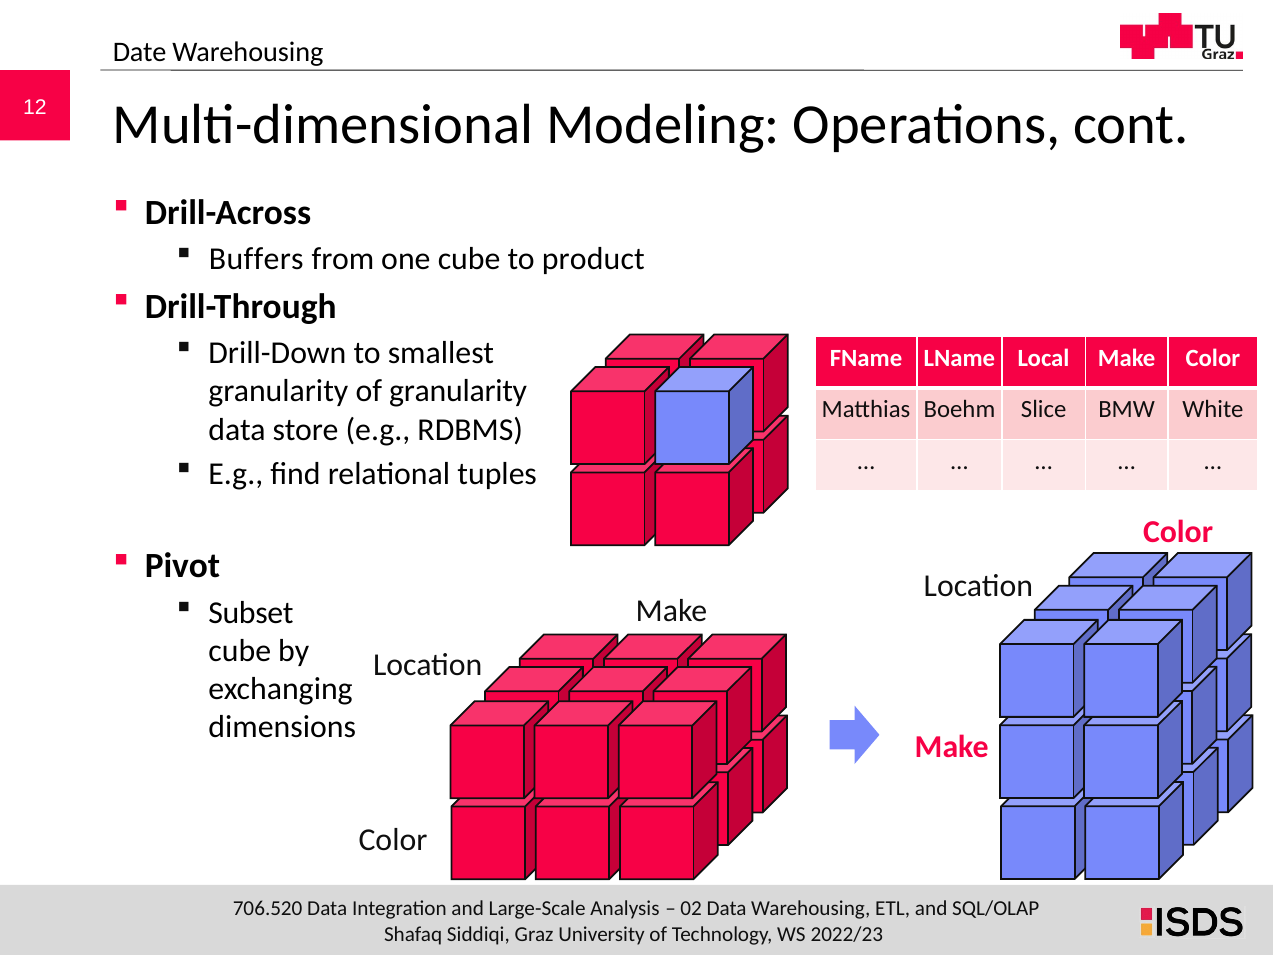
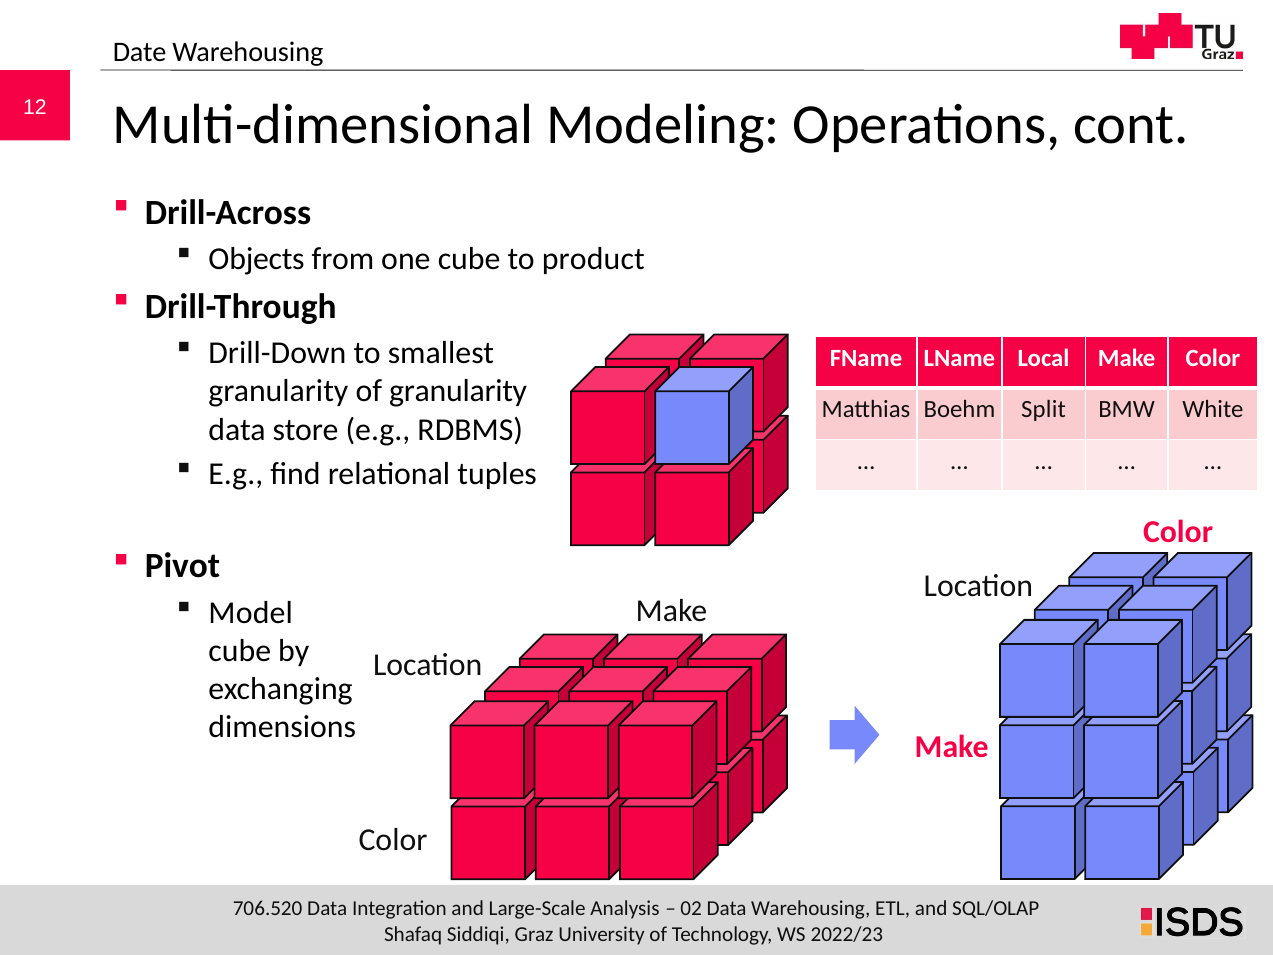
Buffers: Buffers -> Objects (257, 259)
Slice: Slice -> Split (1044, 410)
Subset: Subset -> Model (251, 613)
